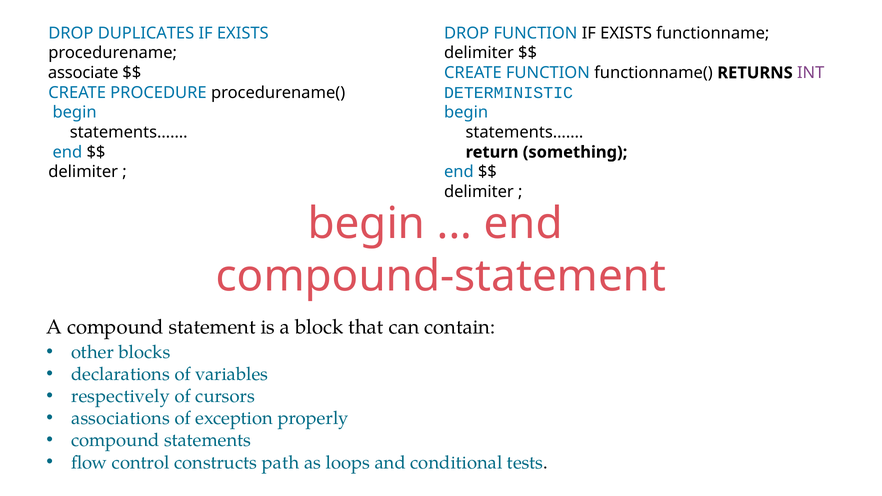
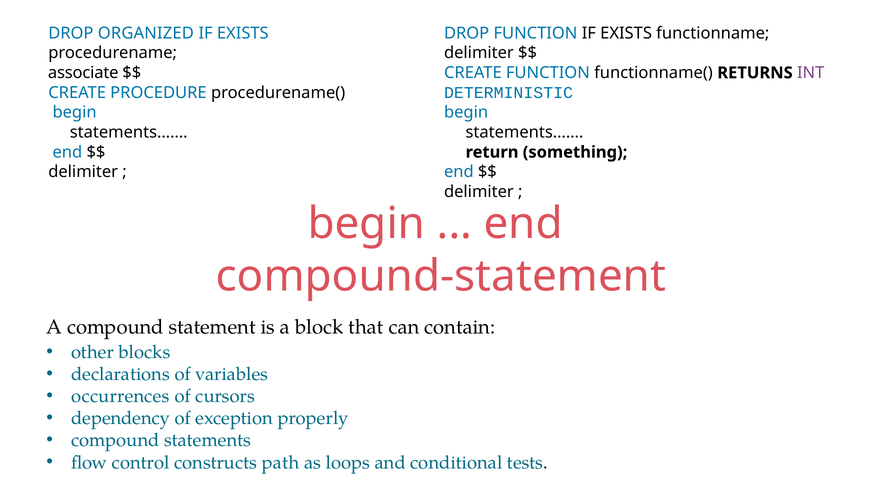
DUPLICATES: DUPLICATES -> ORGANIZED (146, 33)
respectively: respectively -> occurrences (121, 396)
associations: associations -> dependency (121, 418)
